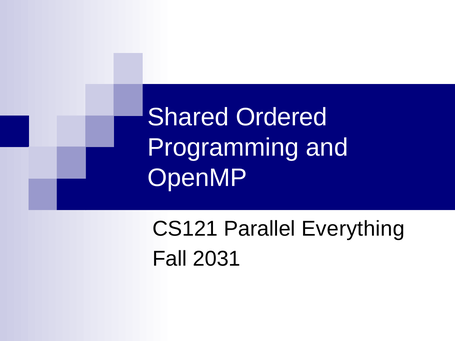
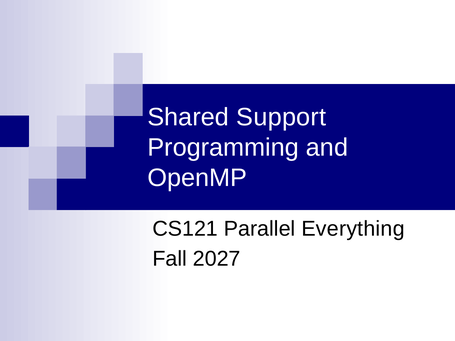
Ordered: Ordered -> Support (281, 117)
2031: 2031 -> 2027 (217, 259)
